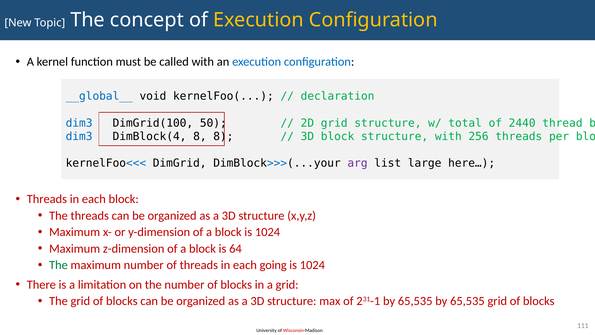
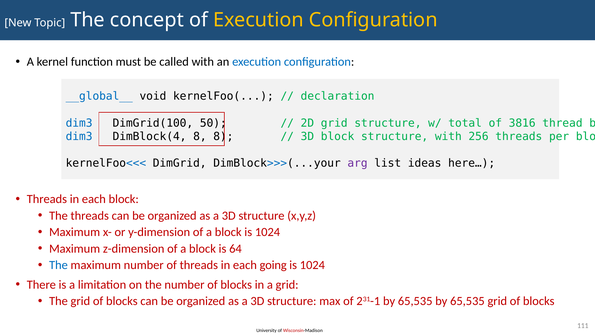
2440: 2440 -> 3816 (522, 123)
large: large -> ideas (425, 163)
The colour: green -> blue (58, 265)
